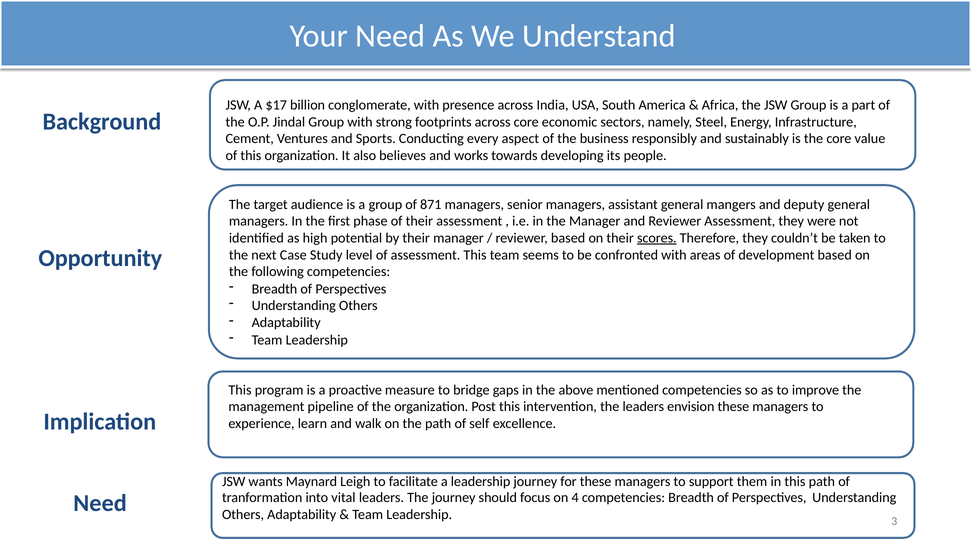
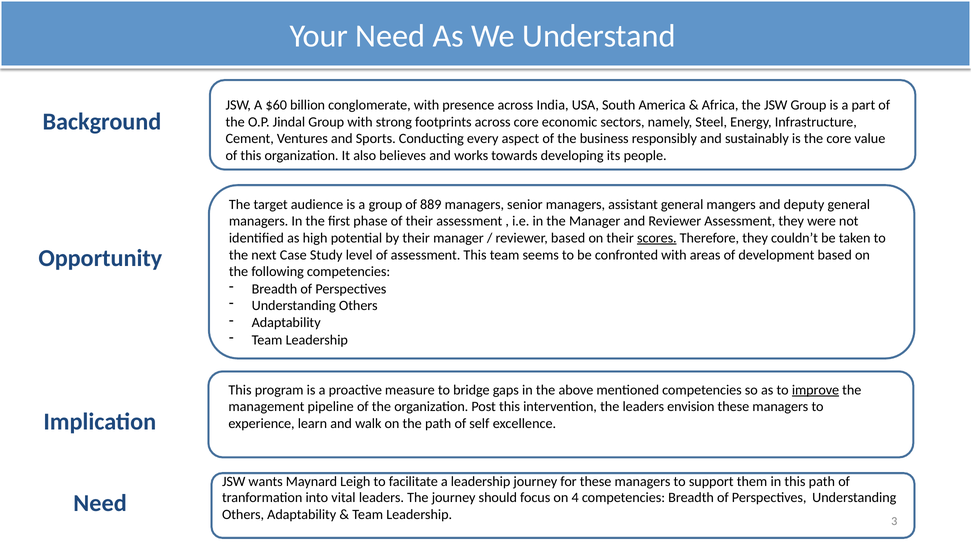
$17: $17 -> $60 (276, 105)
871: 871 -> 889 (431, 204)
improve underline: none -> present (815, 390)
